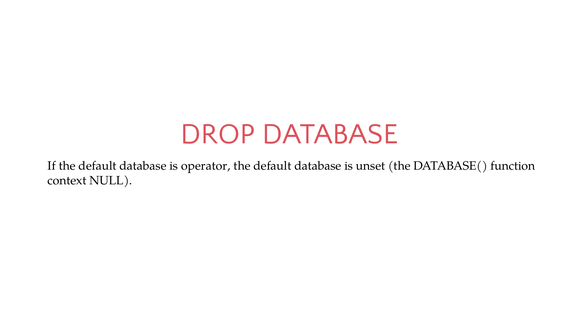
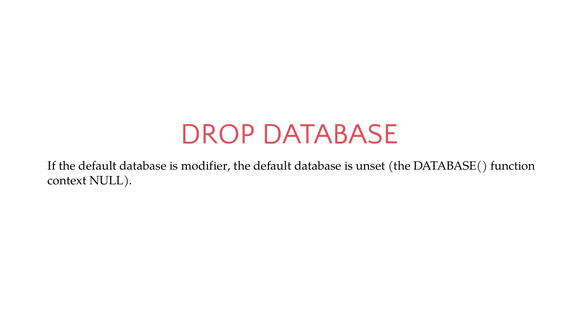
operator: operator -> modifier (206, 166)
